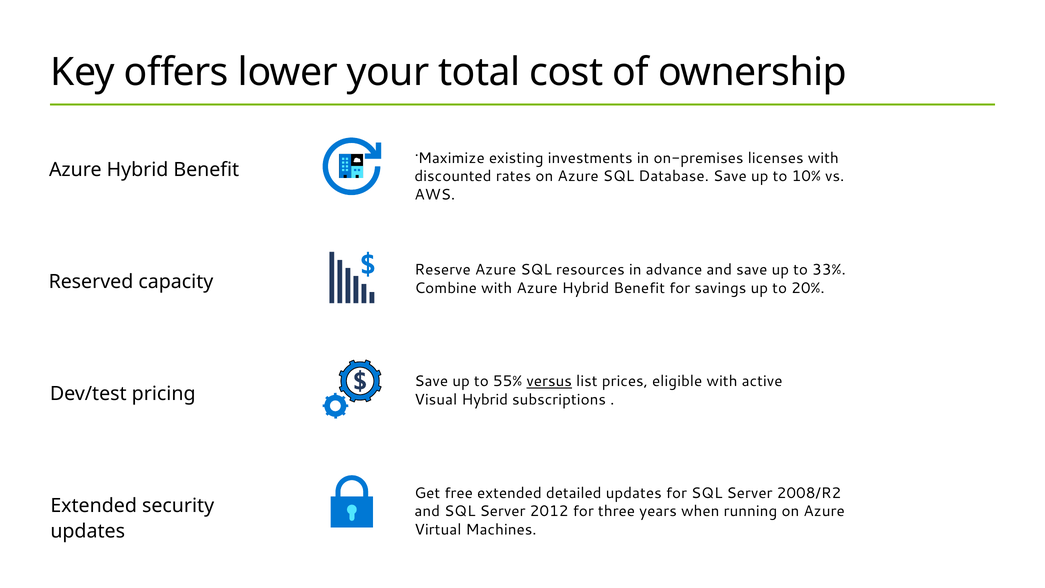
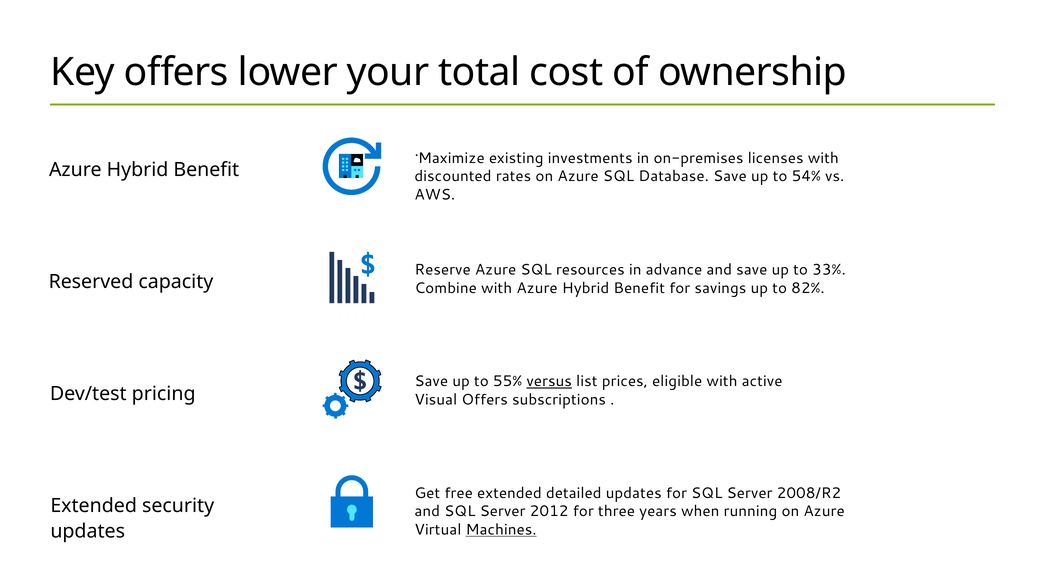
10%: 10% -> 54% (806, 176)
20%: 20% -> 82% (808, 288)
Visual Hybrid: Hybrid -> Offers (485, 400)
Machines underline: none -> present (501, 530)
